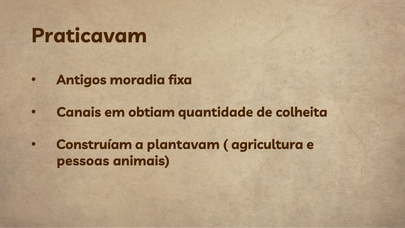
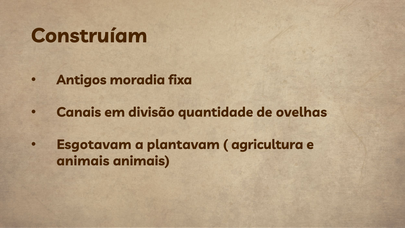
Praticavam: Praticavam -> Construíam (89, 36)
obtiam: obtiam -> divisão (151, 112)
colheita: colheita -> ovelhas (301, 112)
Construíam: Construíam -> Esgotavam (94, 145)
pessoas: pessoas -> animais (83, 161)
